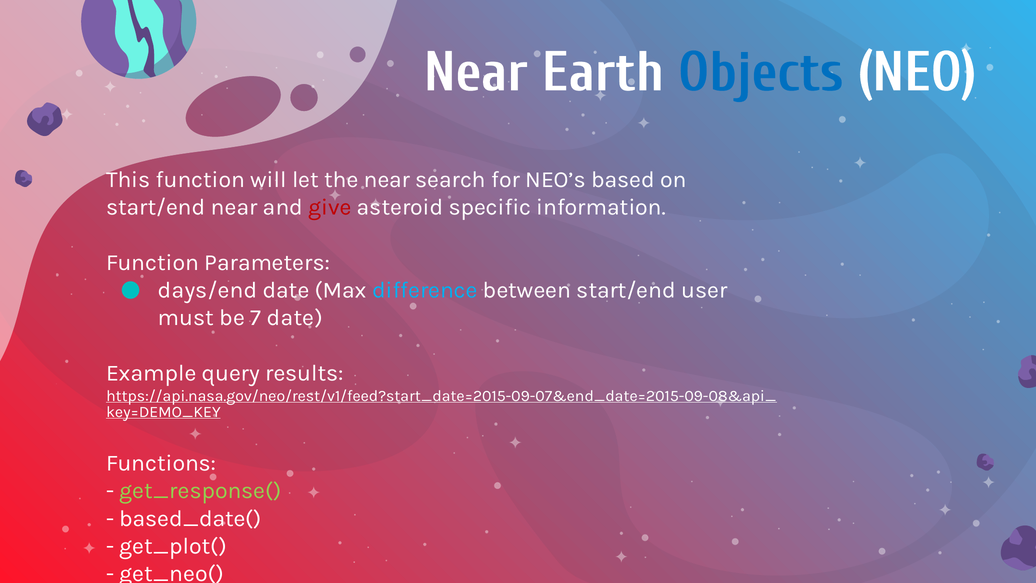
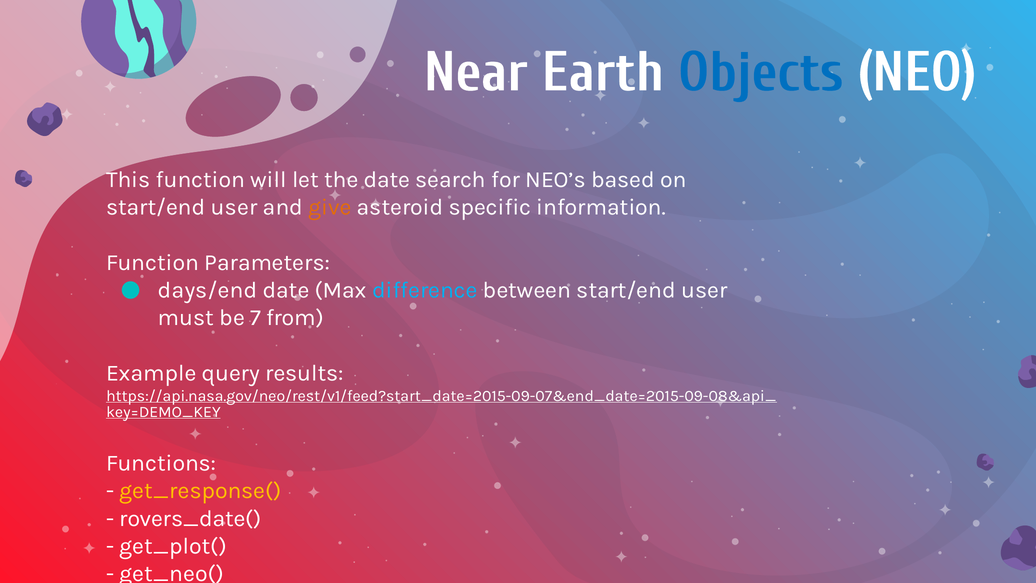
the near: near -> date (387, 180)
near: near -> user (234, 207)
give colour: red -> orange (330, 207)
7 date: date -> from (295, 318)
get_response( colour: light green -> yellow (201, 491)
based_date(: based_date( -> rovers_date( (190, 518)
